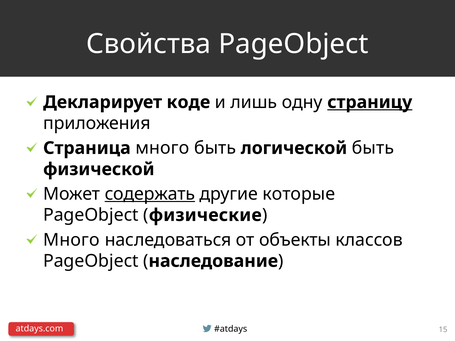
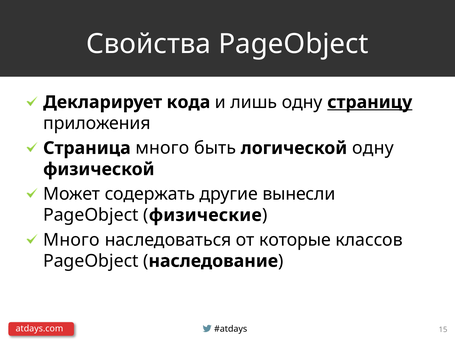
коде: коде -> кода (188, 102)
логической быть: быть -> одну (373, 148)
содержать underline: present -> none (150, 194)
которые: которые -> вынесли (299, 194)
объекты: объекты -> которые (295, 240)
